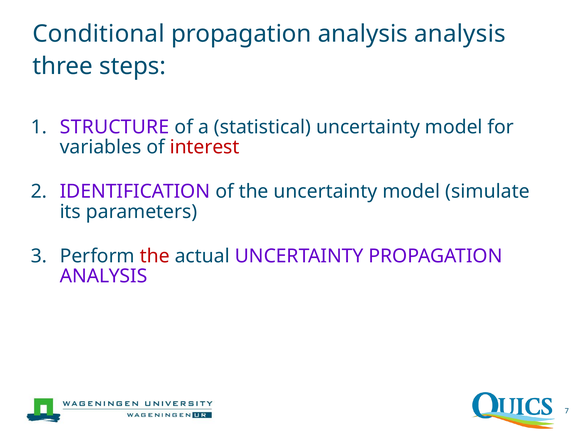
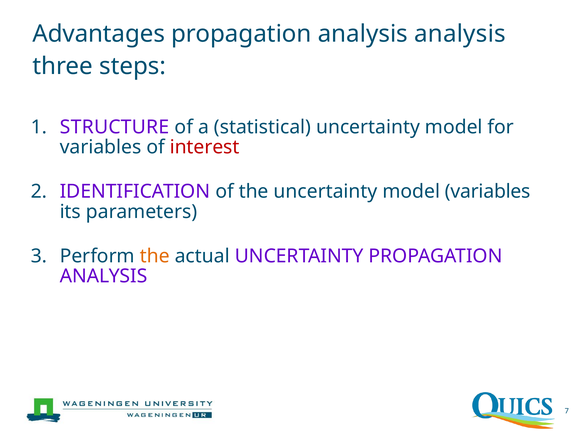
Conditional: Conditional -> Advantages (99, 34)
model simulate: simulate -> variables (488, 192)
the colour: red -> orange (155, 256)
